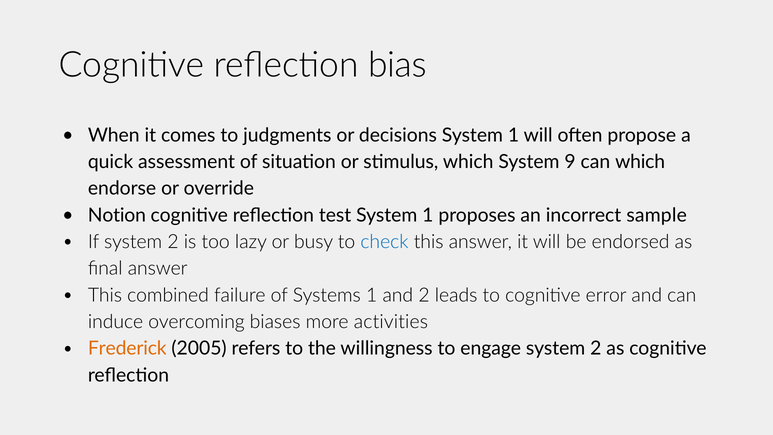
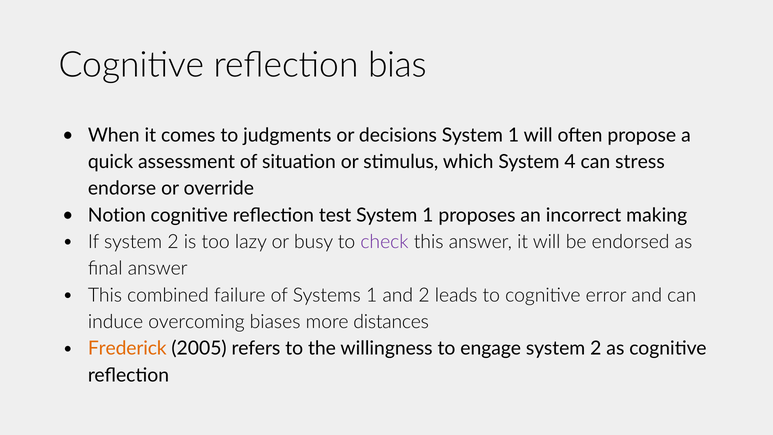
9: 9 -> 4 (570, 162)
can which: which -> stress (640, 162)
sample: sample -> making (657, 215)
check colour: blue -> purple (384, 242)
activities: activities -> distances (391, 322)
